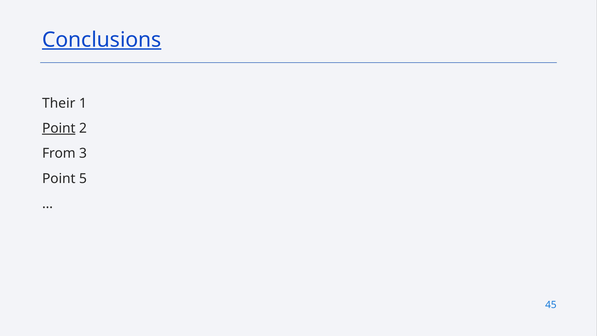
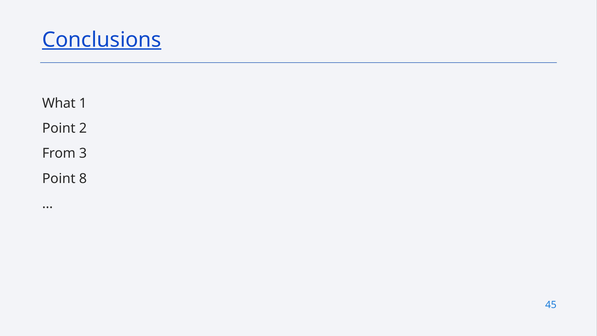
Their: Their -> What (59, 103)
Point underline: present -> none (59, 128)
5: 5 -> 8 (83, 178)
